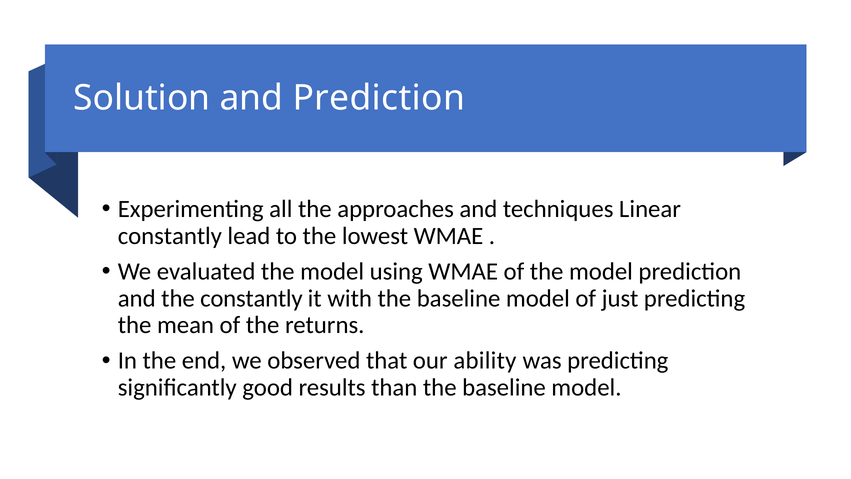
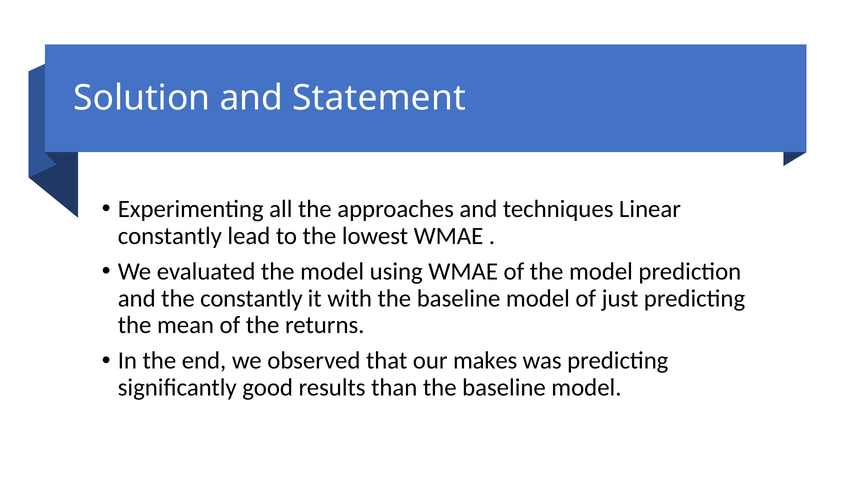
and Prediction: Prediction -> Statement (379, 98)
ability: ability -> makes (485, 361)
